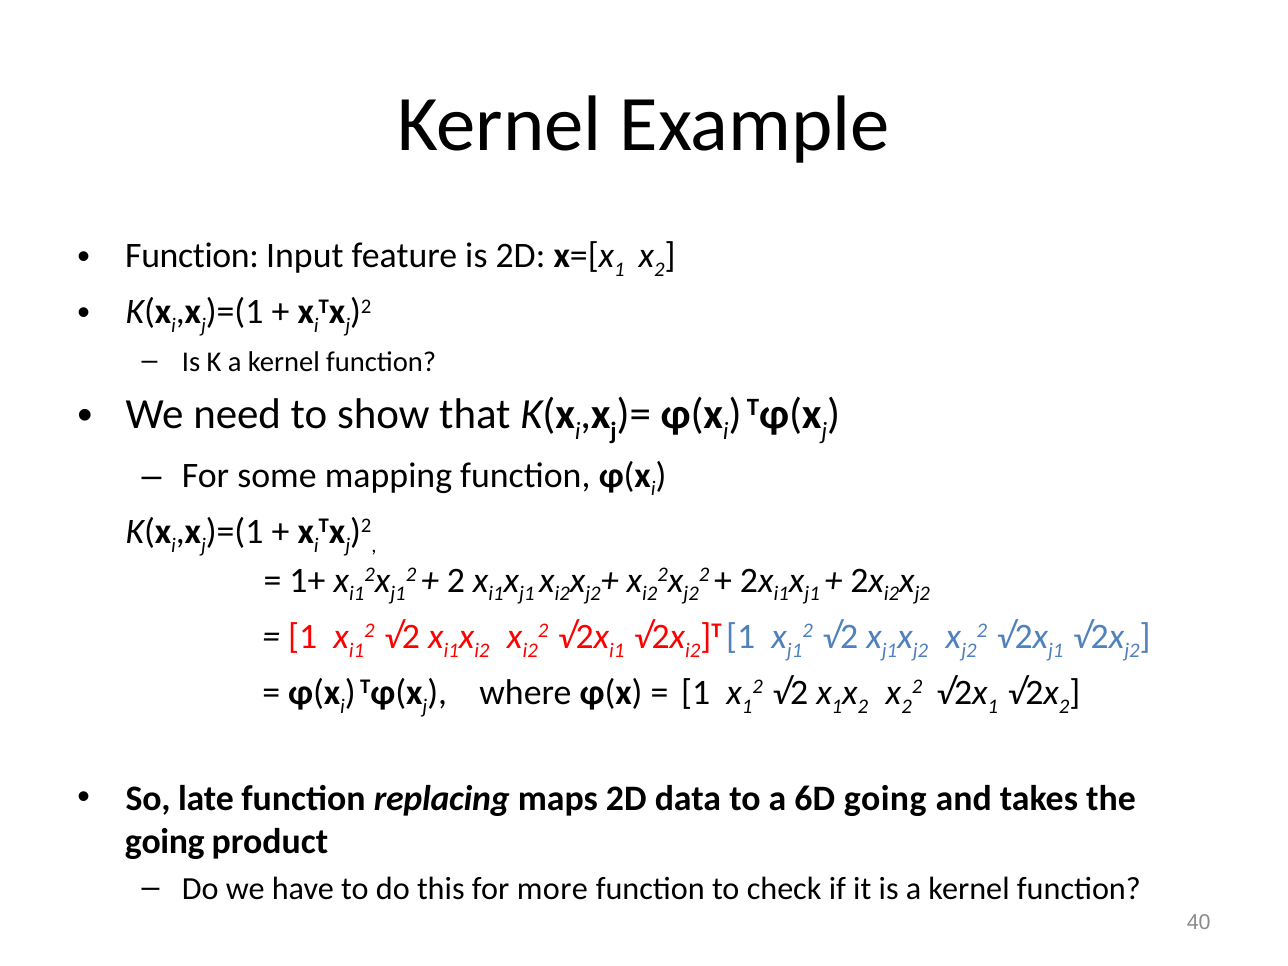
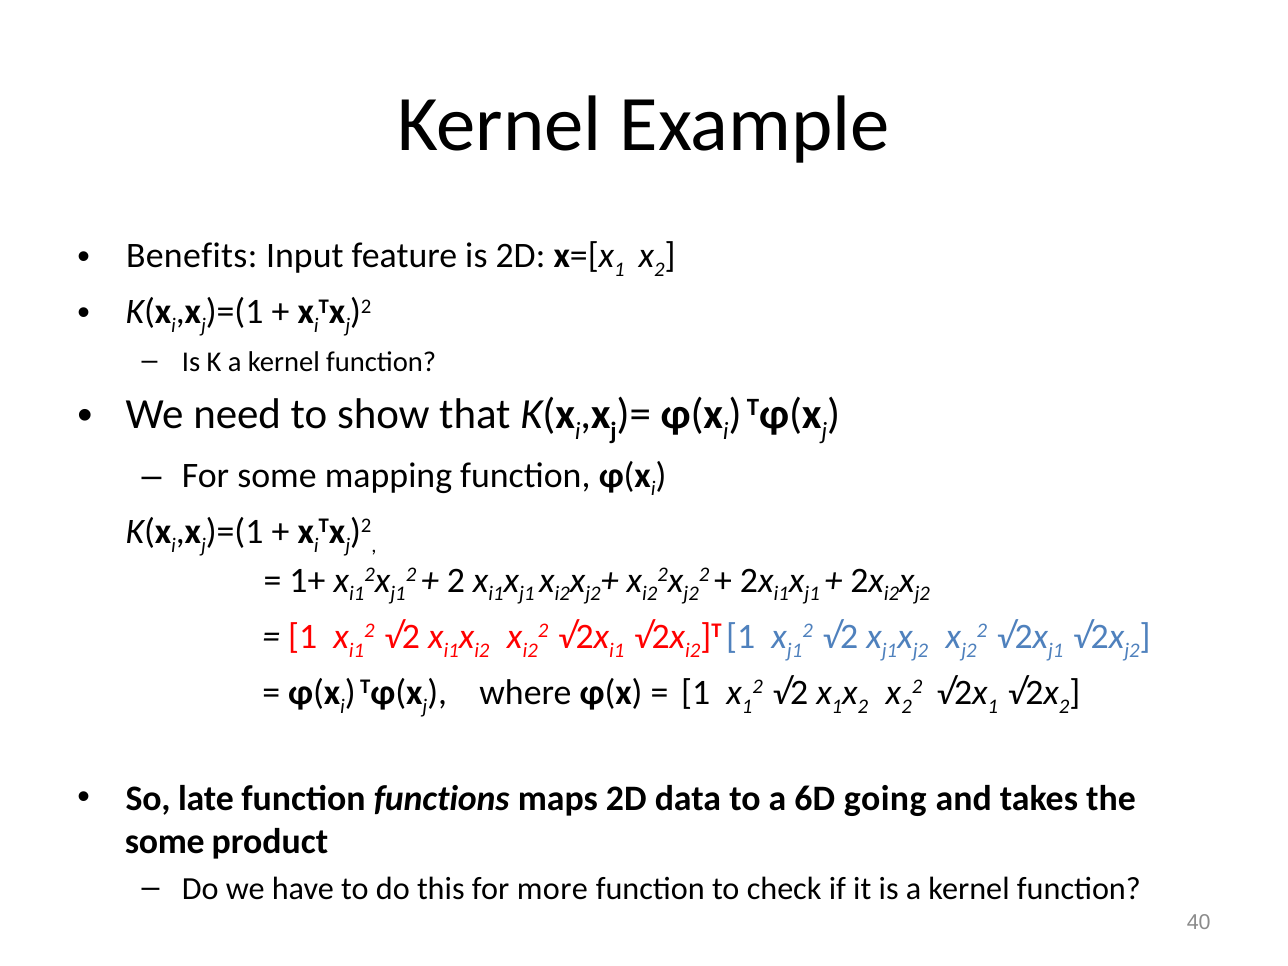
Function: Function -> Benefits (192, 256)
replacing: replacing -> functions (442, 799)
going: going -> some (165, 842)
